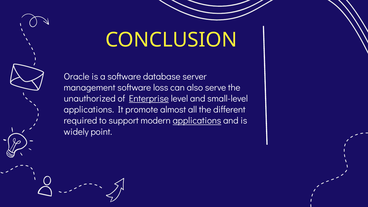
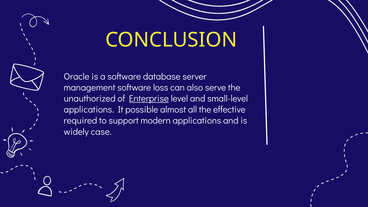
promote: promote -> possible (142, 110)
different: different -> effective (229, 110)
applications underline: present -> none (197, 121)
point: point -> case (101, 132)
